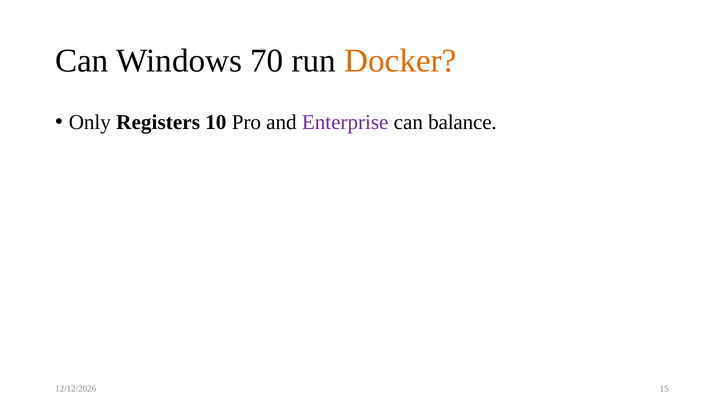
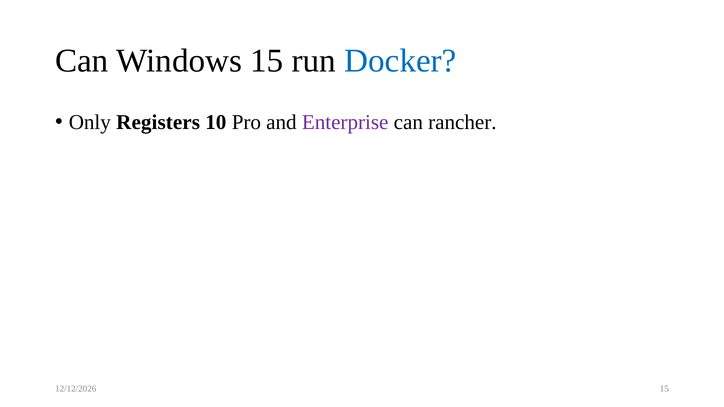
Windows 70: 70 -> 15 (267, 61)
Docker colour: orange -> blue (401, 61)
balance: balance -> rancher (462, 122)
